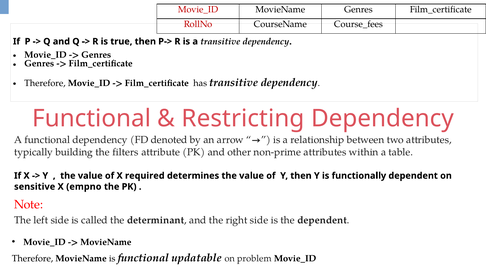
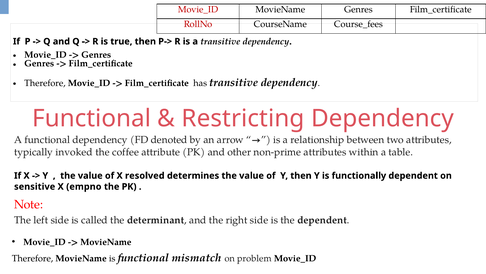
building: building -> invoked (74, 152)
filters: filters -> coffee (126, 152)
required: required -> resolved (145, 175)
updatable: updatable -> mismatch (197, 257)
